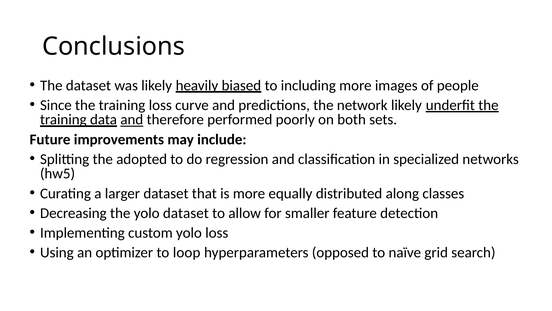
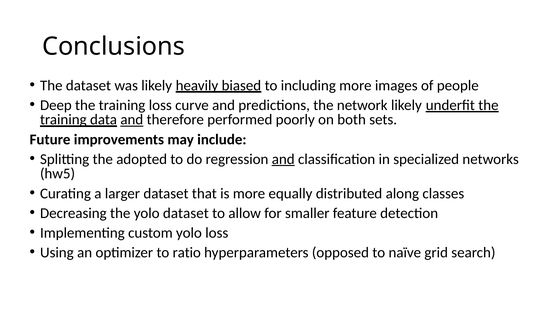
Since: Since -> Deep (56, 105)
and underline: none -> present (283, 159)
loop: loop -> ratio (187, 252)
